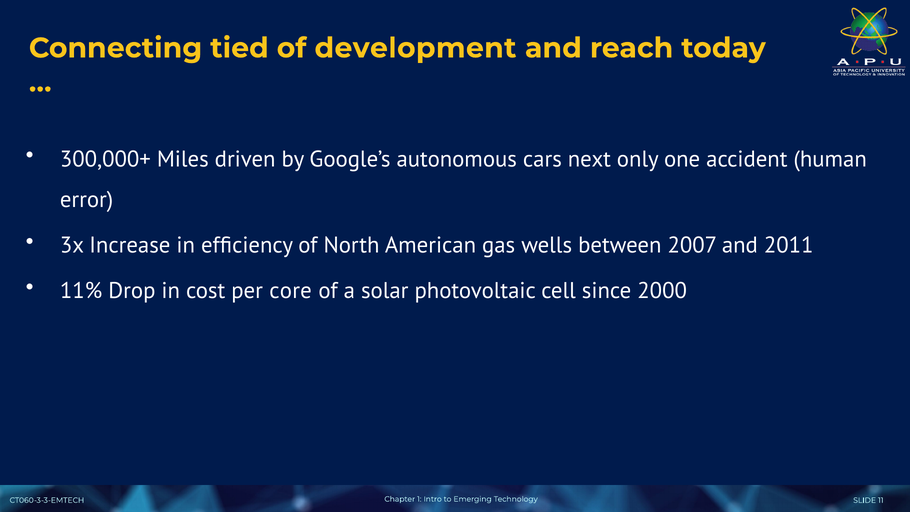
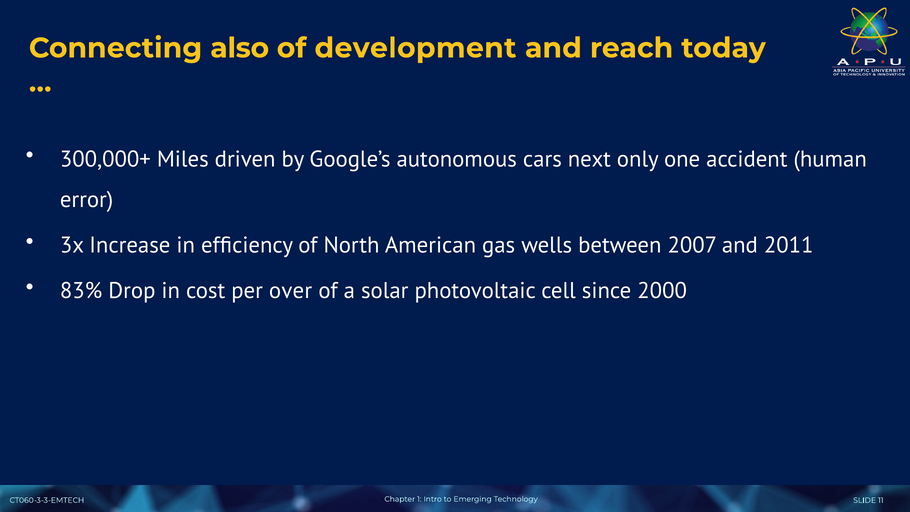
tied: tied -> also (240, 48)
11%: 11% -> 83% (81, 291)
core: core -> over (291, 291)
